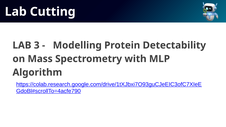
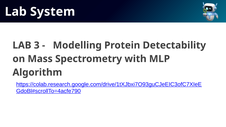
Cutting: Cutting -> System (53, 12)
